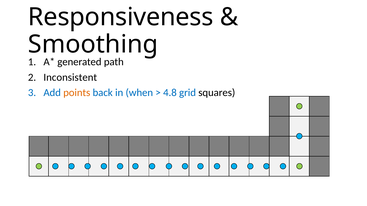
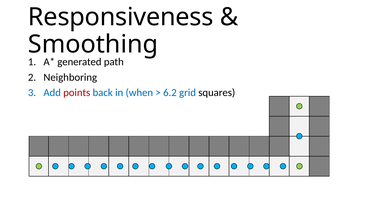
Inconsistent: Inconsistent -> Neighboring (70, 77)
points colour: orange -> red (77, 93)
4.8: 4.8 -> 6.2 (170, 93)
